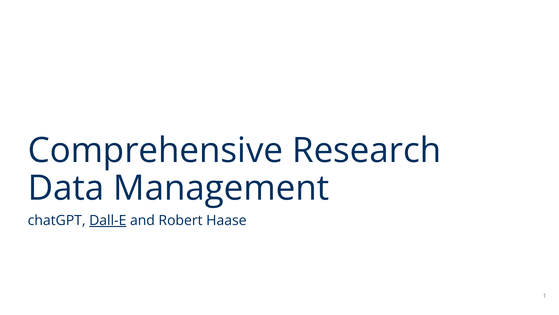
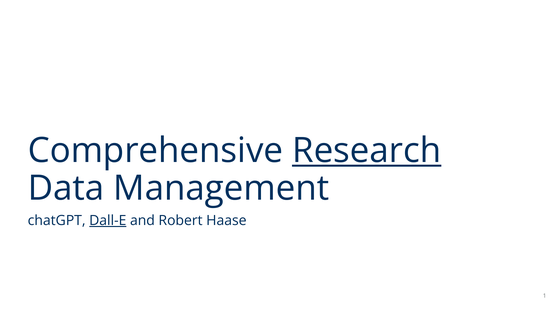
Research underline: none -> present (367, 150)
